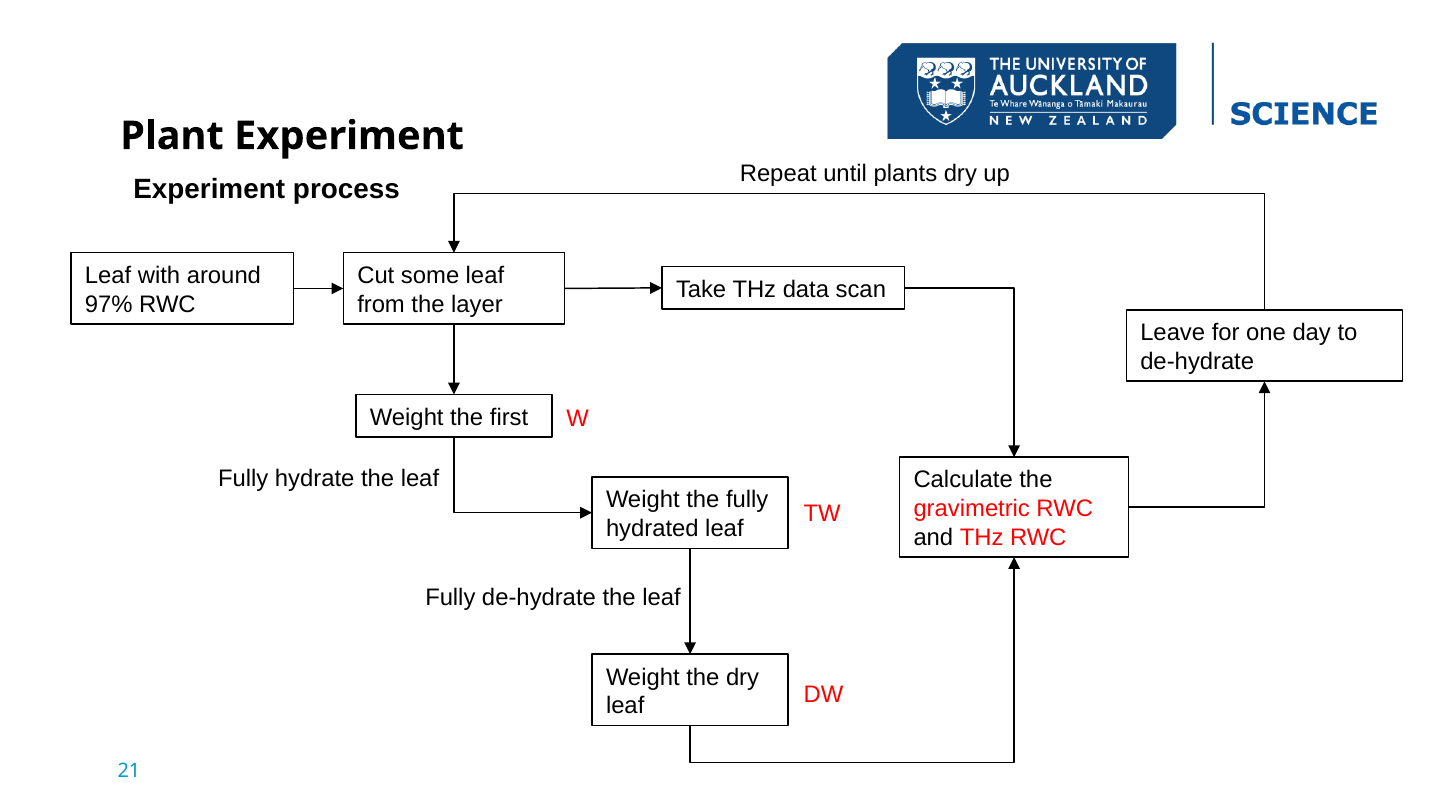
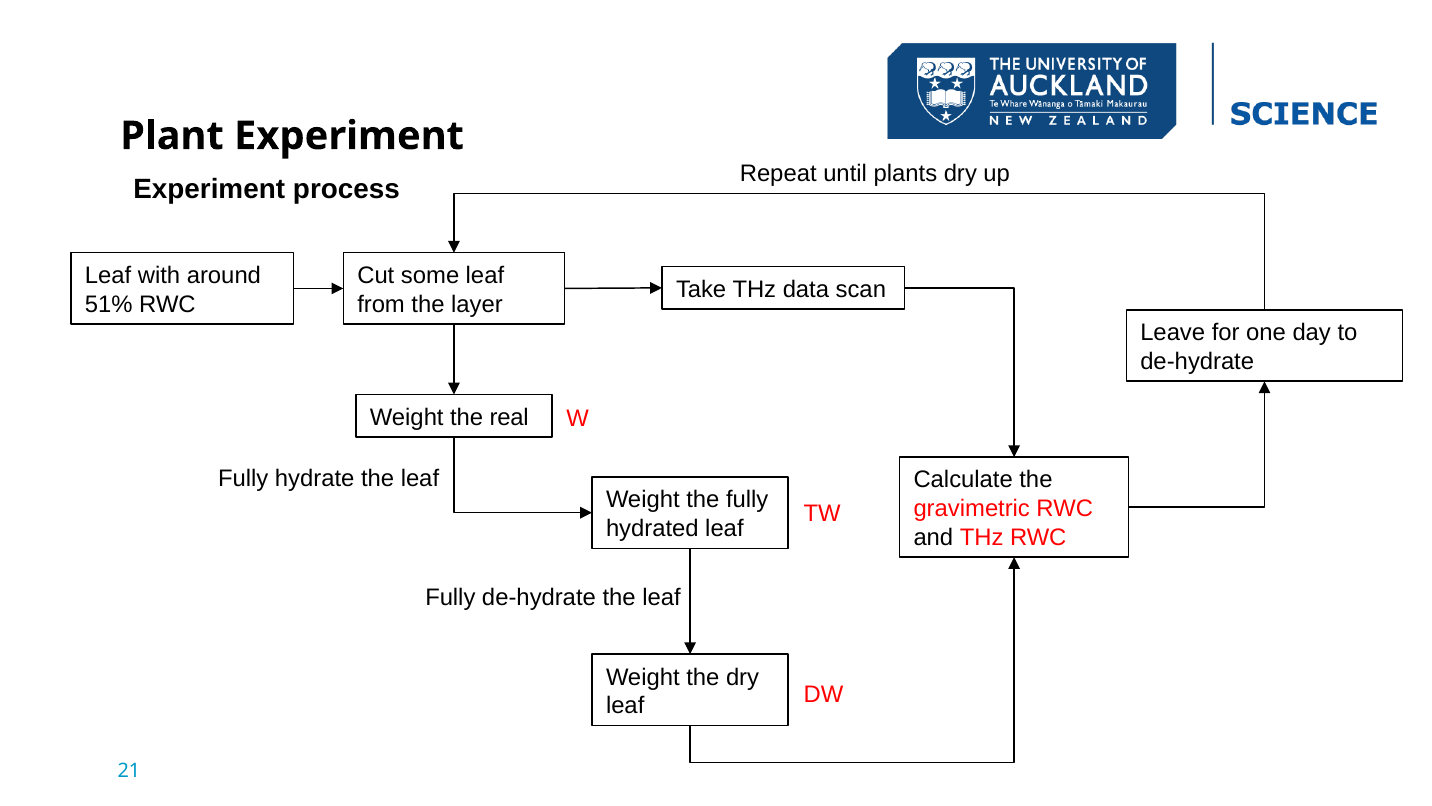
97%: 97% -> 51% (109, 304)
first: first -> real (509, 417)
